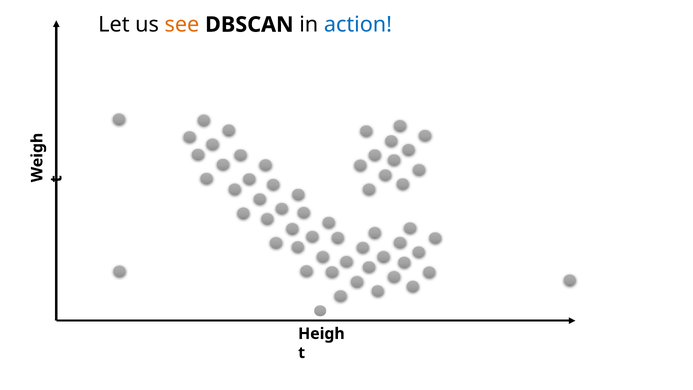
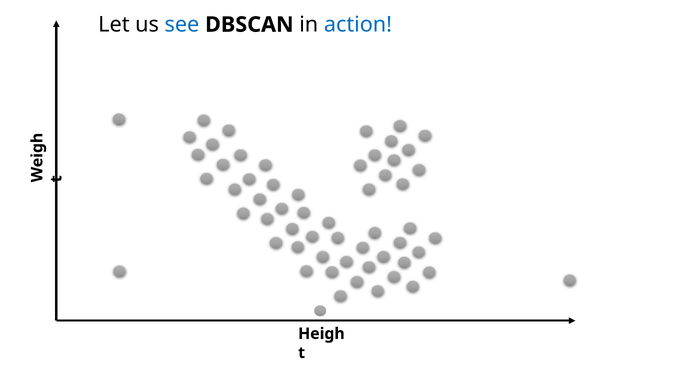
see colour: orange -> blue (182, 25)
